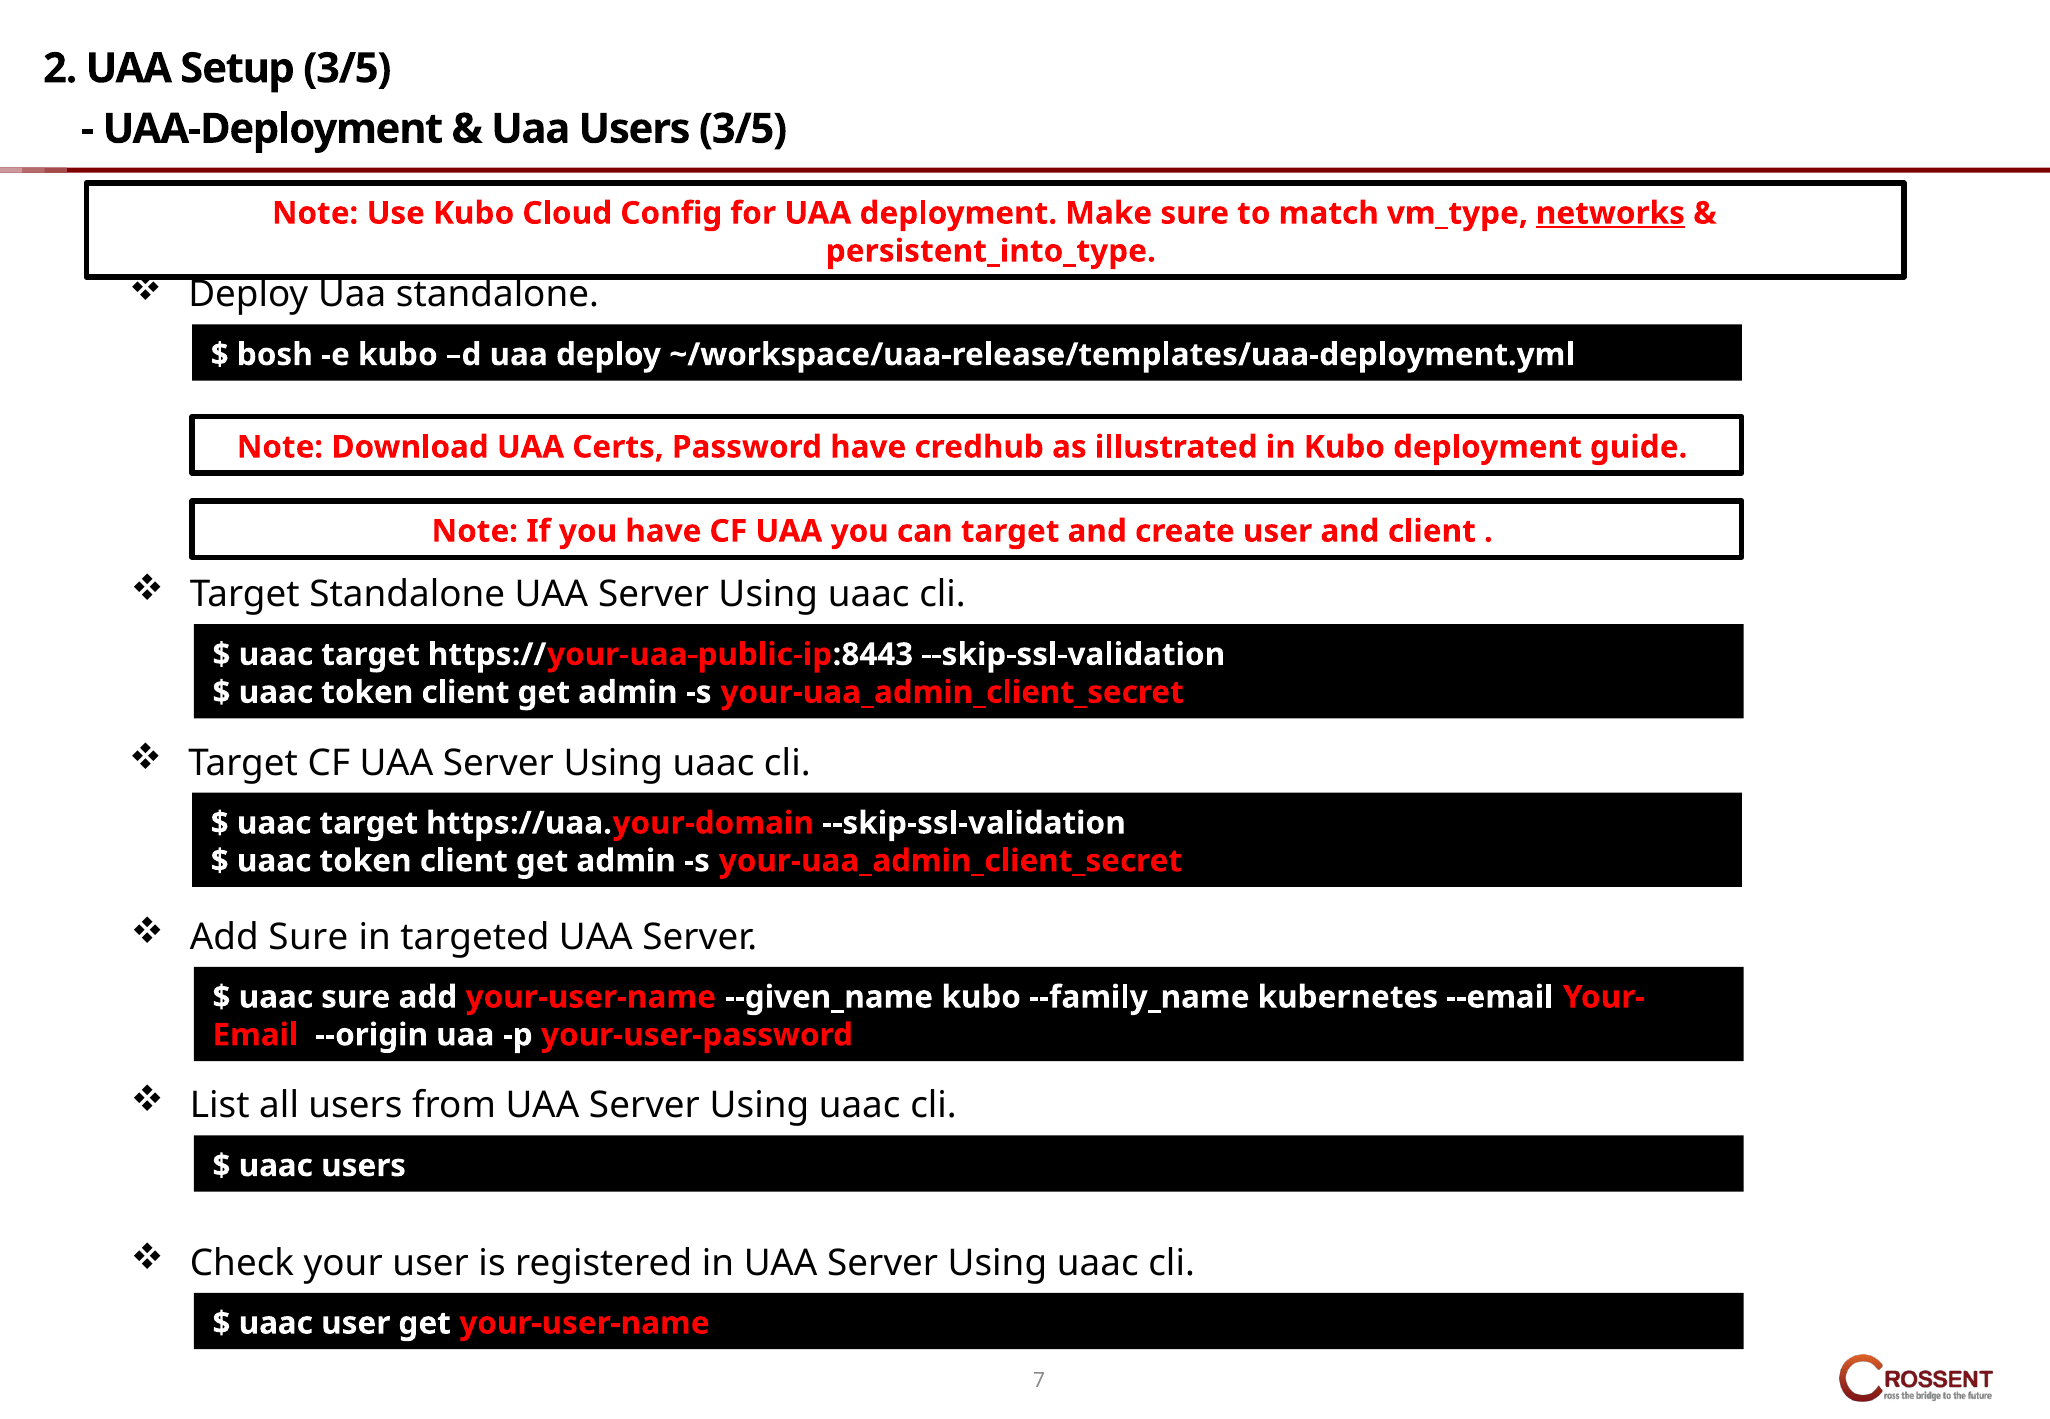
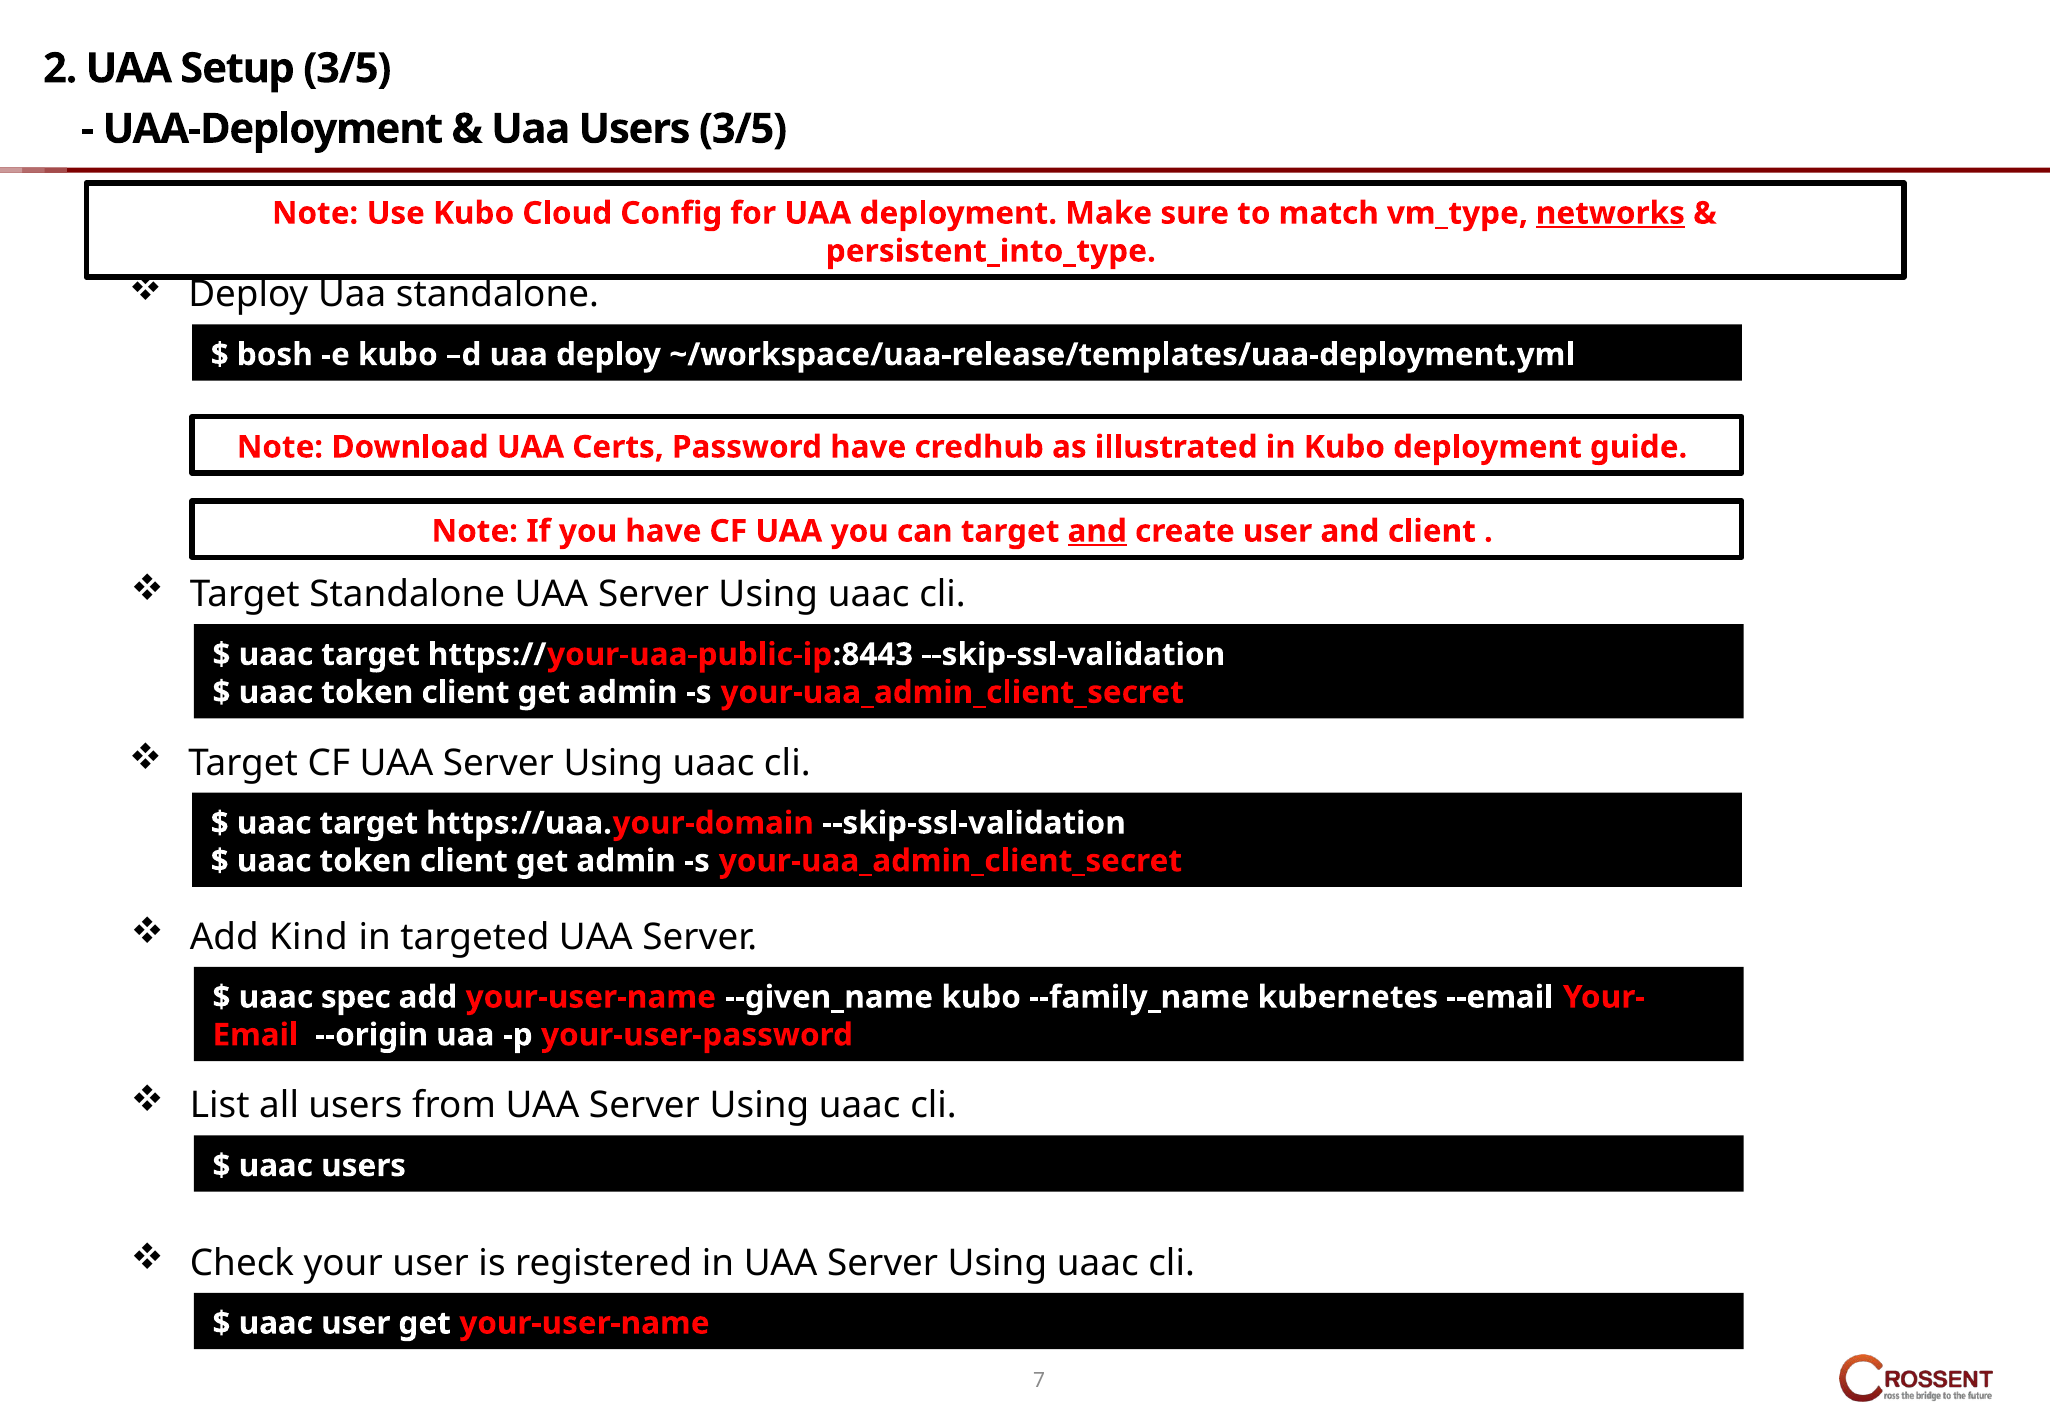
and underline: none -> present (1097, 531)
Add Sure: Sure -> Kind (308, 937)
uaac sure: sure -> spec (356, 997)
